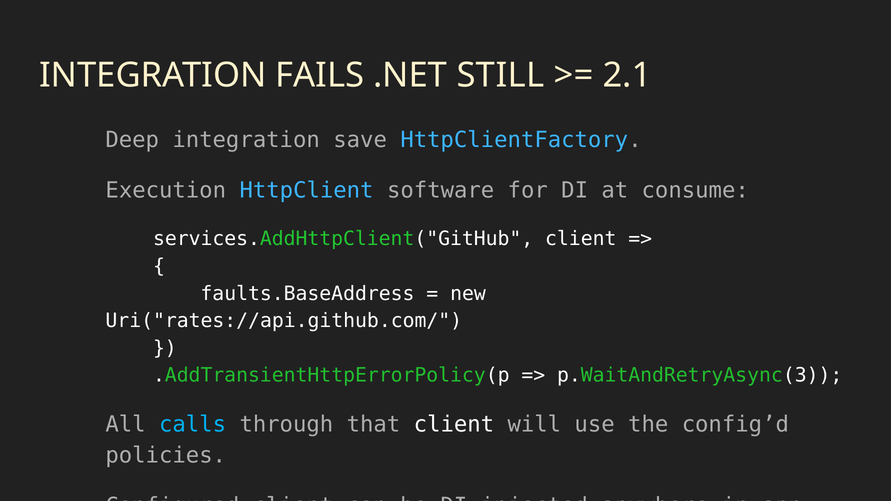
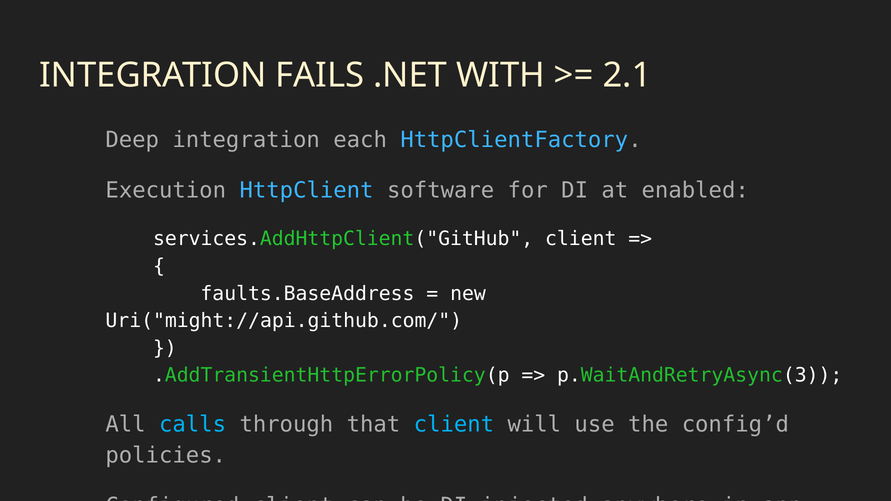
STILL: STILL -> WITH (501, 75)
save: save -> each (360, 140)
consume: consume -> enabled (695, 191)
Uri("rates://api.github.com/: Uri("rates://api.github.com/ -> Uri("might://api.github.com/ (284, 321)
client colour: white -> light blue (454, 425)
